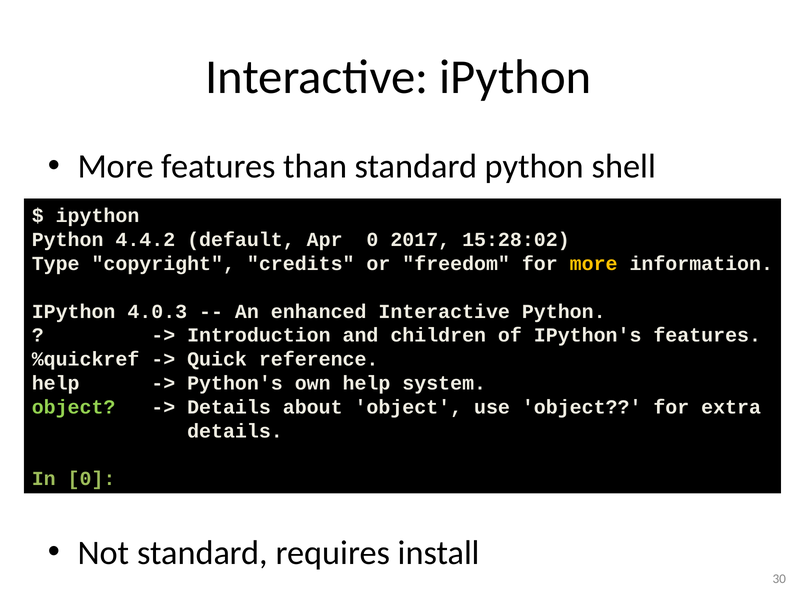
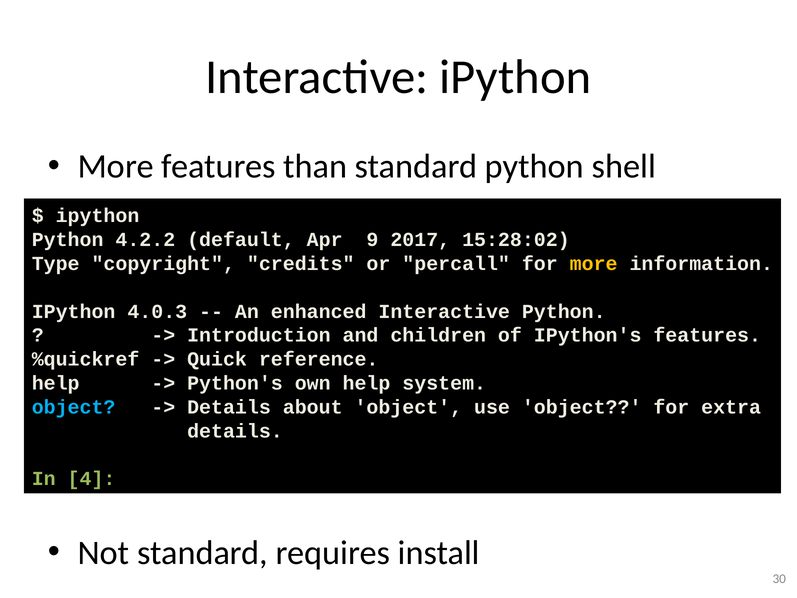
4.4.2: 4.4.2 -> 4.2.2 (145, 240)
Apr 0: 0 -> 9 (372, 240)
freedom: freedom -> percall (456, 264)
object colour: light green -> light blue (74, 407)
In 0: 0 -> 4 (92, 479)
